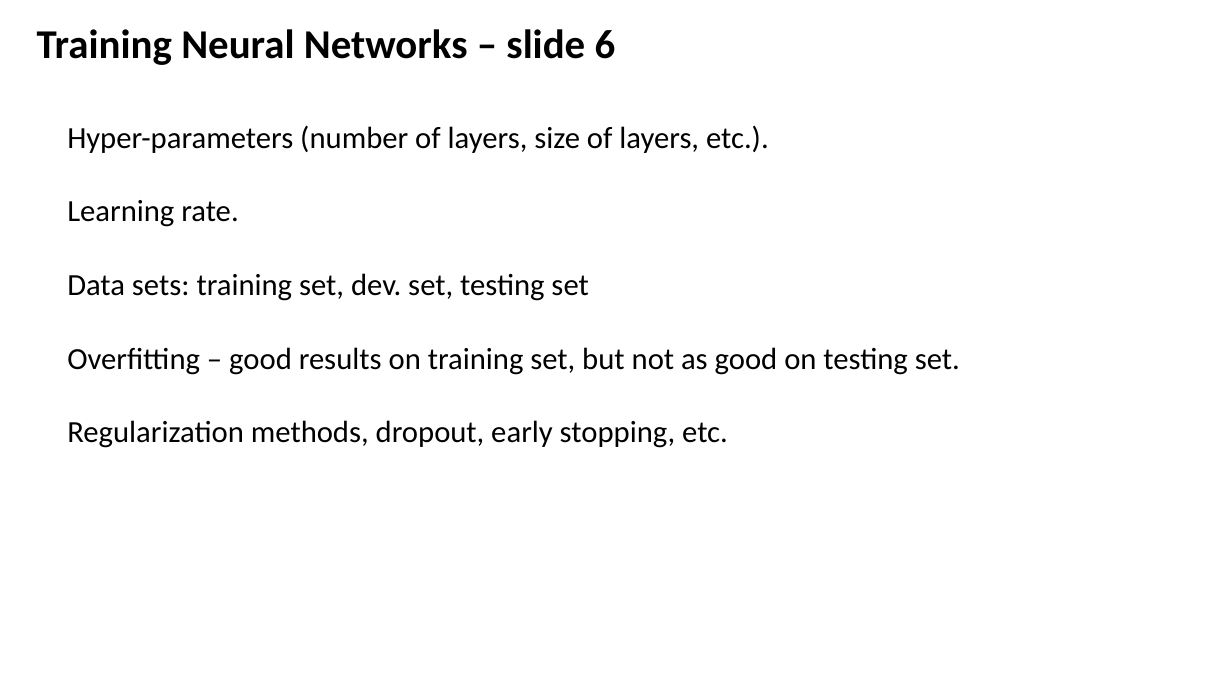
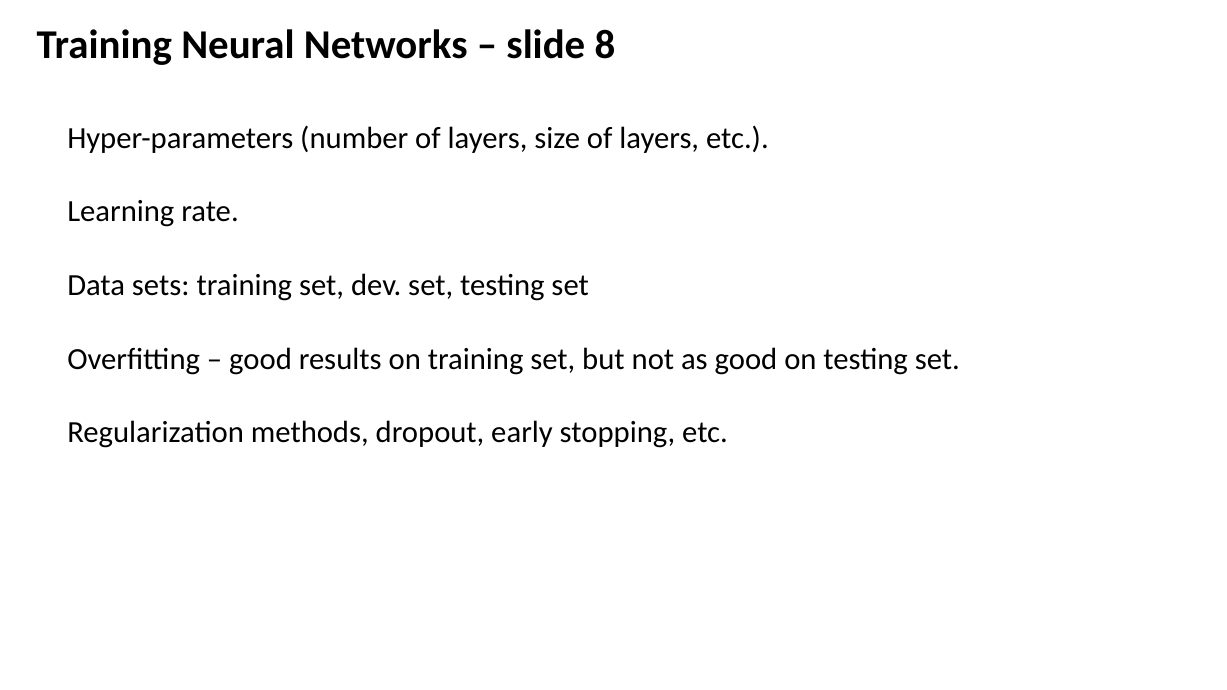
6: 6 -> 8 (605, 45)
